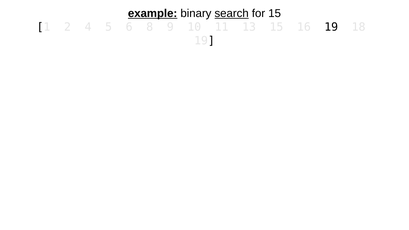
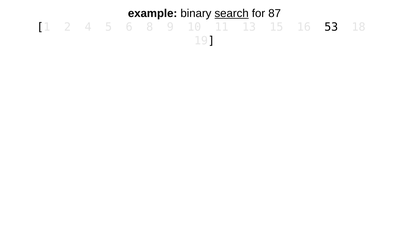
example underline: present -> none (153, 13)
for 15: 15 -> 87 (275, 13)
16 19: 19 -> 53 (331, 27)
